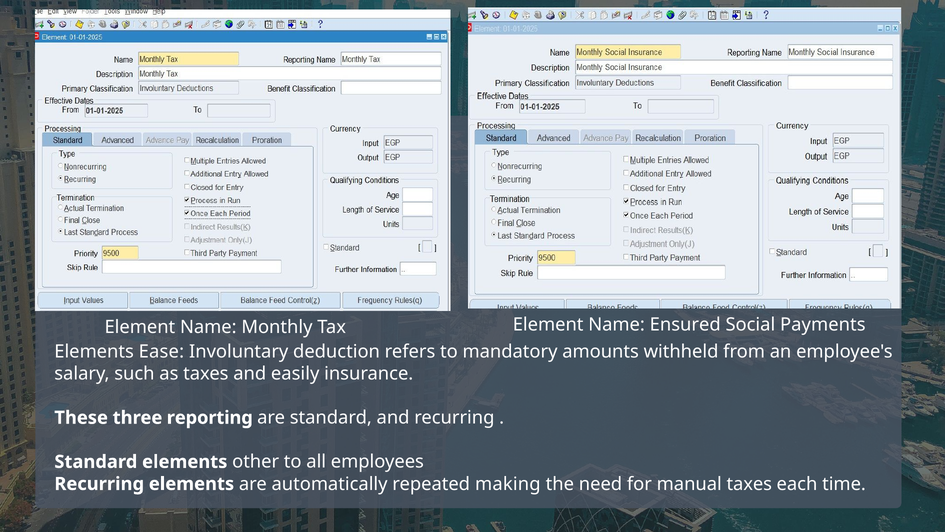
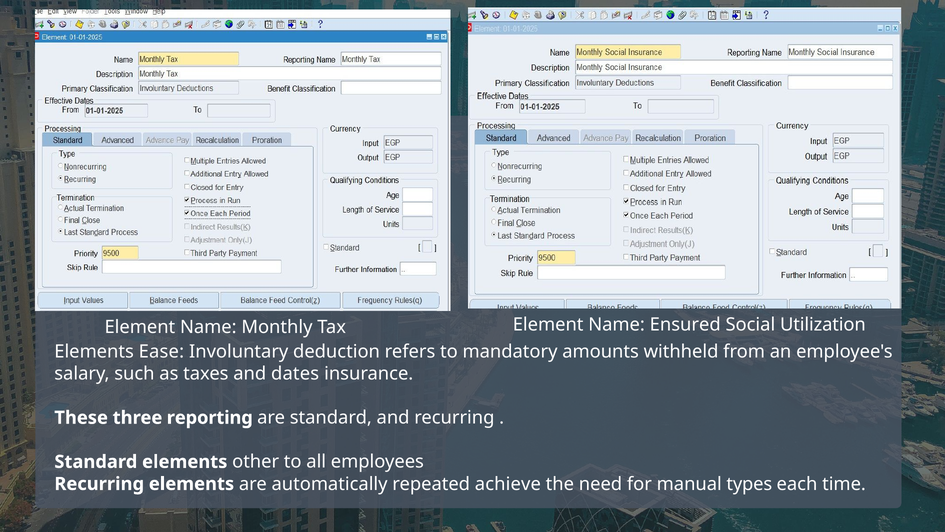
Payments: Payments -> Utilization (823, 324)
easily: easily -> dates (295, 373)
making: making -> achieve (508, 484)
manual taxes: taxes -> types (749, 484)
